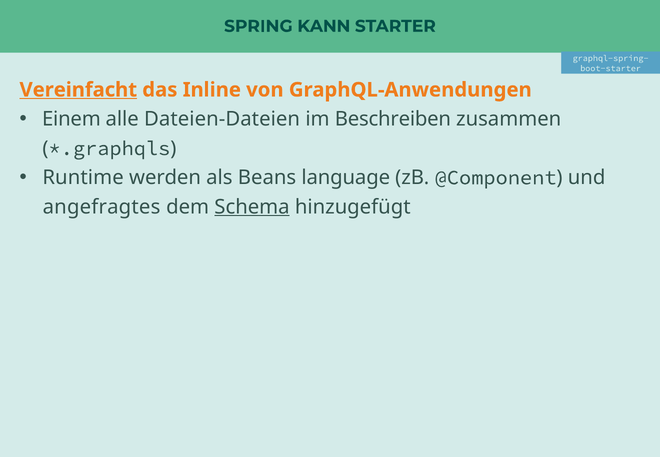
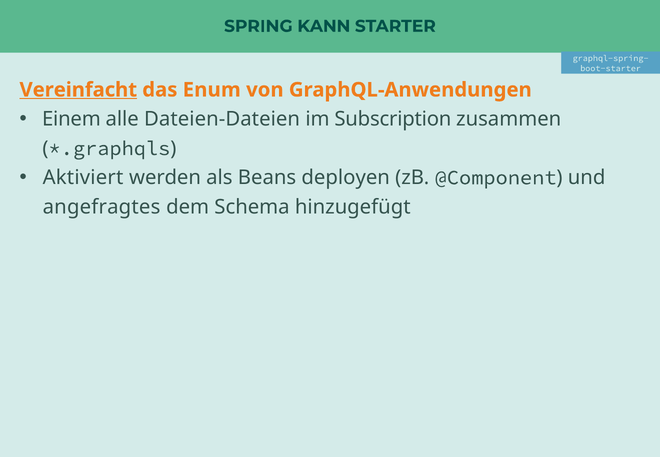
Inline: Inline -> Enum (212, 90)
Beschreiben: Beschreiben -> Subscription (393, 119)
Runtime: Runtime -> Aktiviert (83, 178)
language: language -> deployen (346, 178)
Schema underline: present -> none (252, 207)
